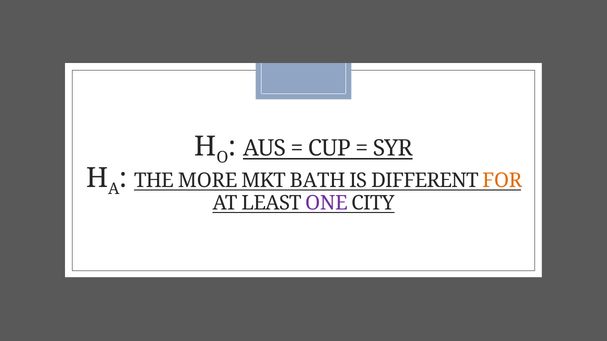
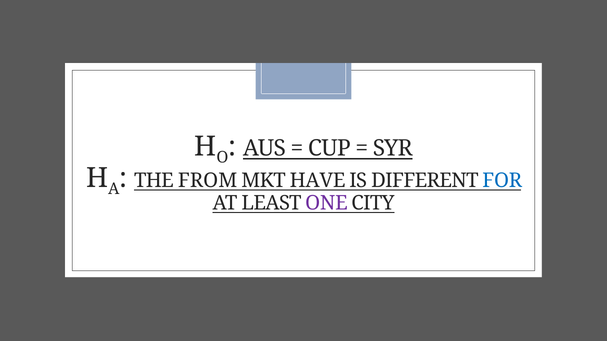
MORE: MORE -> FROM (208, 181)
BATH: BATH -> HAVE (318, 181)
FOR colour: orange -> blue (502, 181)
